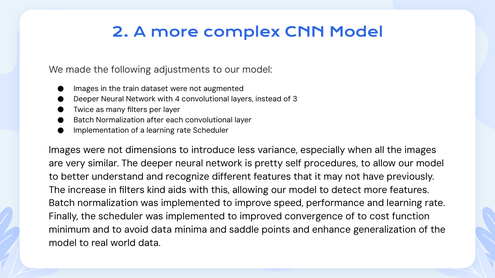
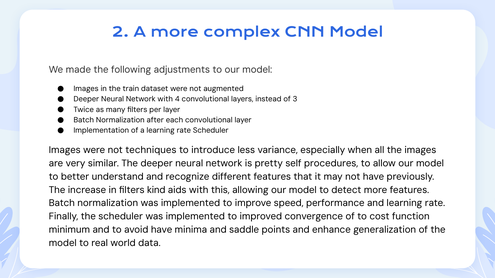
dimensions: dimensions -> techniques (151, 150)
avoid data: data -> have (162, 230)
